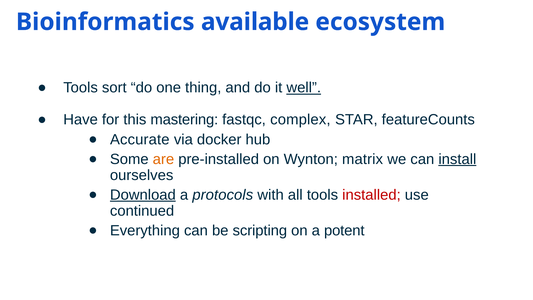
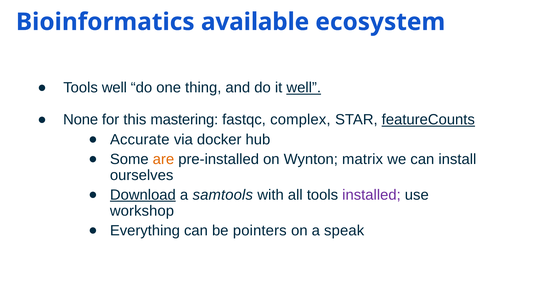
Tools sort: sort -> well (114, 88)
Have: Have -> None (81, 120)
featureCounts underline: none -> present (428, 120)
install underline: present -> none (457, 159)
protocols: protocols -> samtools (223, 195)
installed colour: red -> purple (371, 195)
continued: continued -> workshop (142, 211)
scripting: scripting -> pointers (260, 230)
potent: potent -> speak (344, 230)
